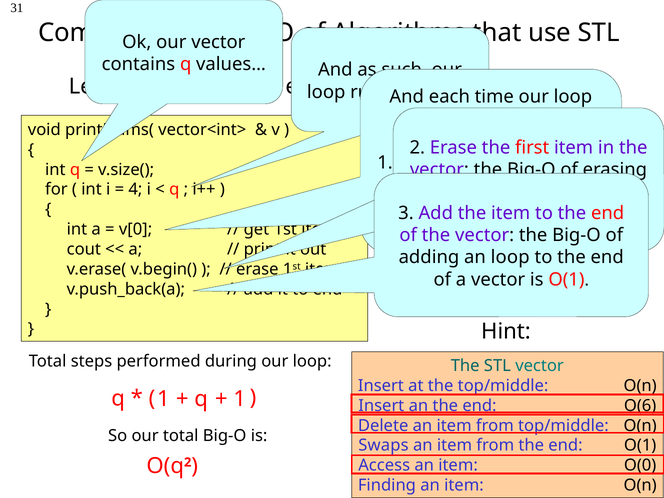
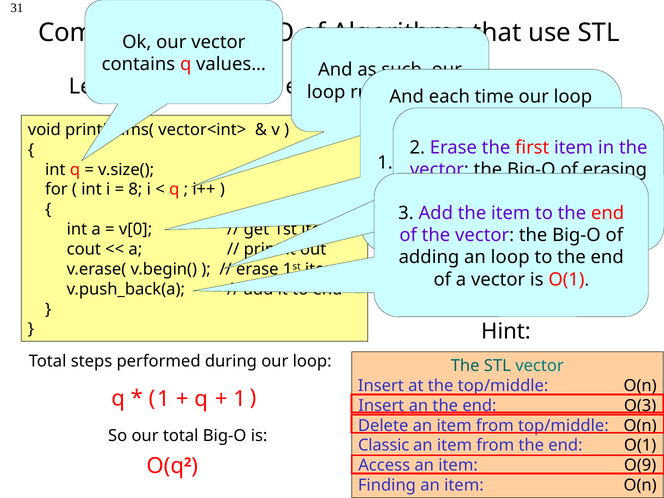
4: 4 -> 8 (135, 190)
O(6: O(6 -> O(3 (640, 406)
Swaps: Swaps -> Classic (384, 446)
O(0: O(0 -> O(9 (640, 465)
